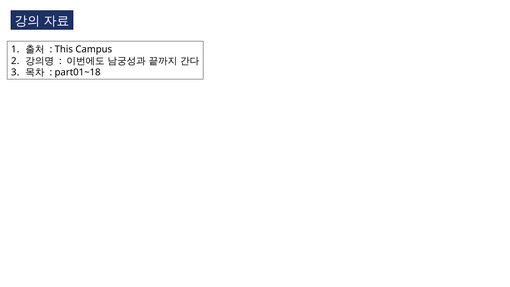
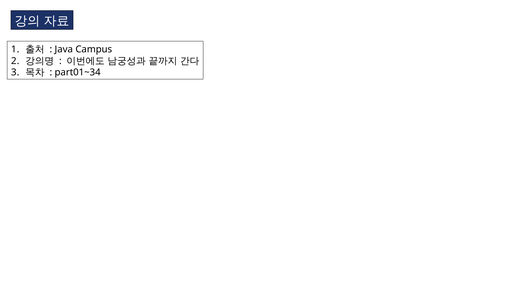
This: This -> Java (64, 49)
part01~18: part01~18 -> part01~34 (78, 72)
